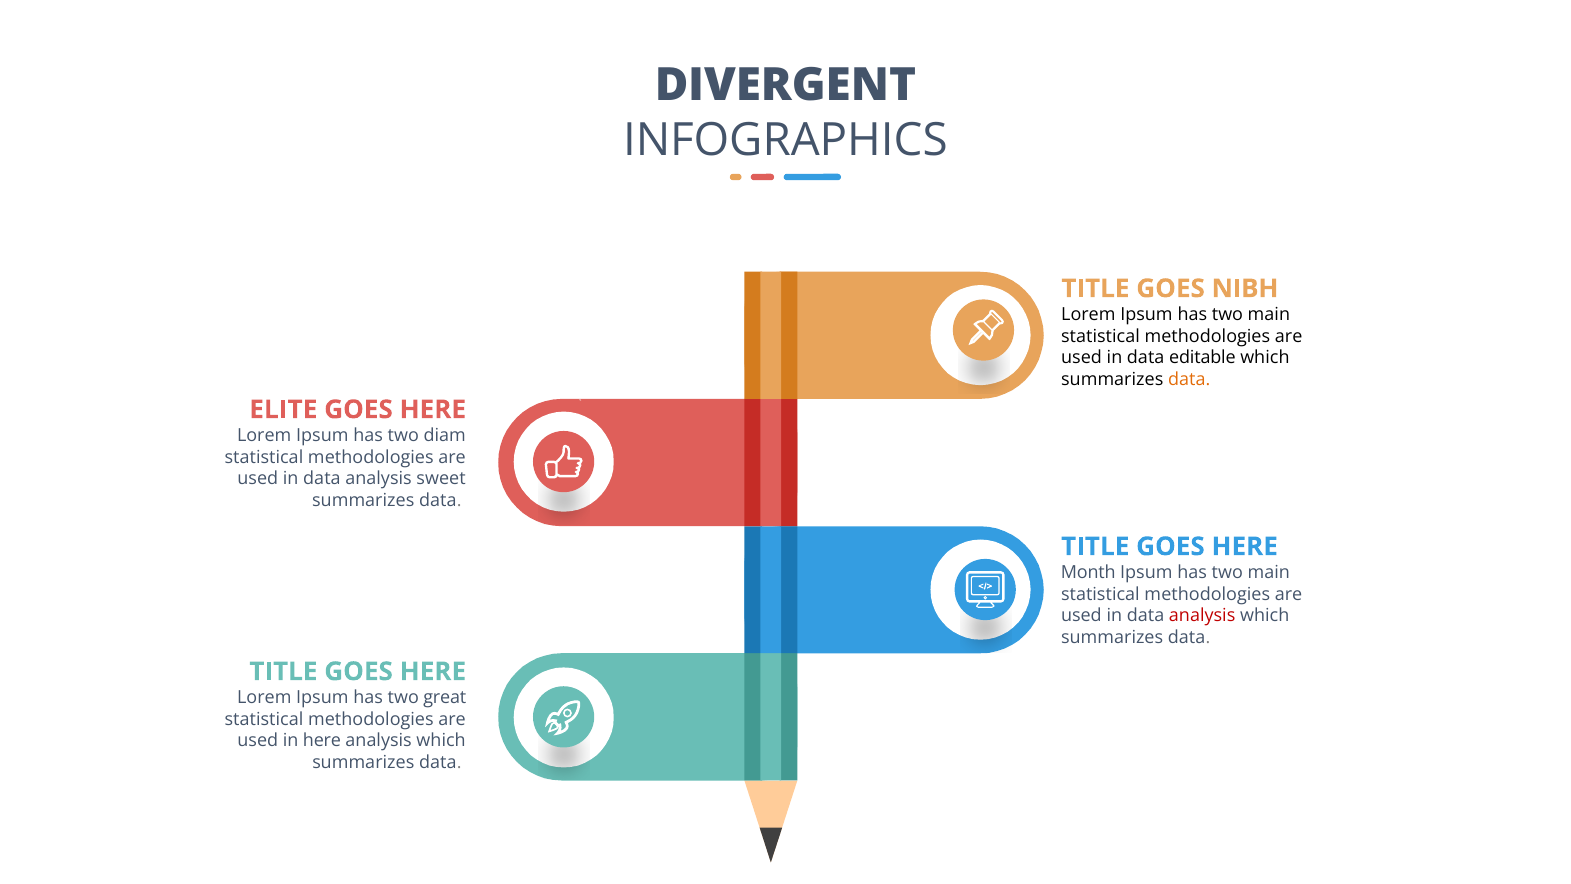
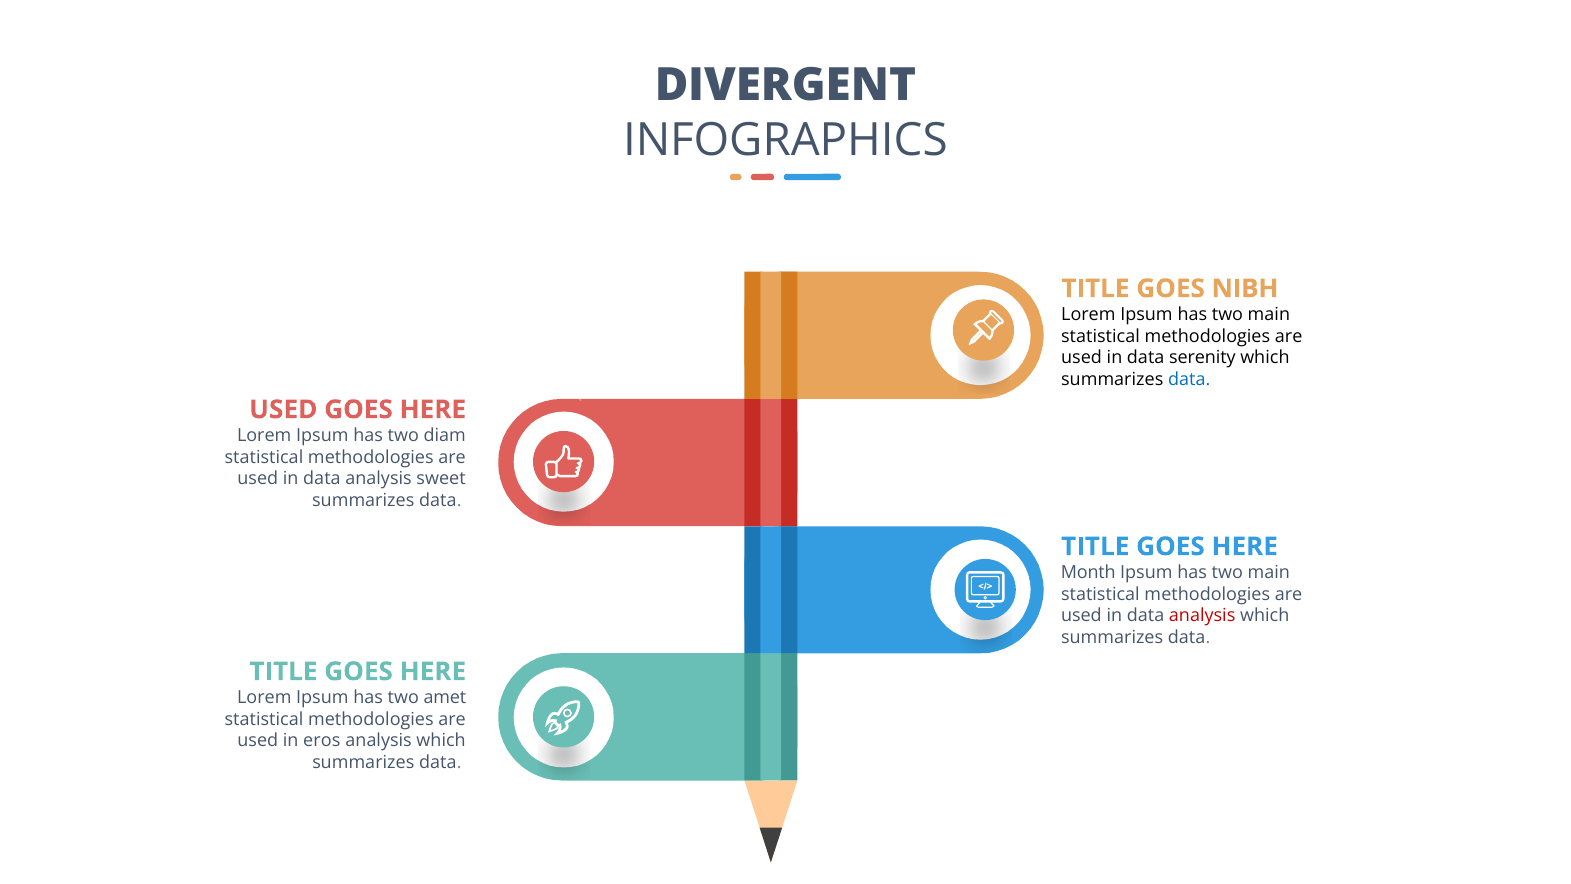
editable: editable -> serenity (1202, 358)
data colour: orange -> blue (1189, 379)
ELITE: ELITE -> USED (283, 409)
great: great -> amet (445, 697)
in here: here -> eros (322, 740)
